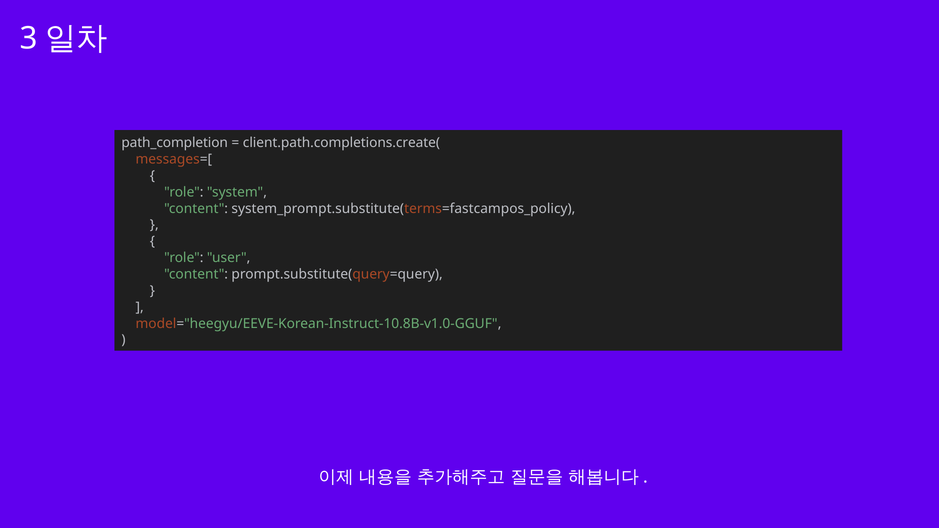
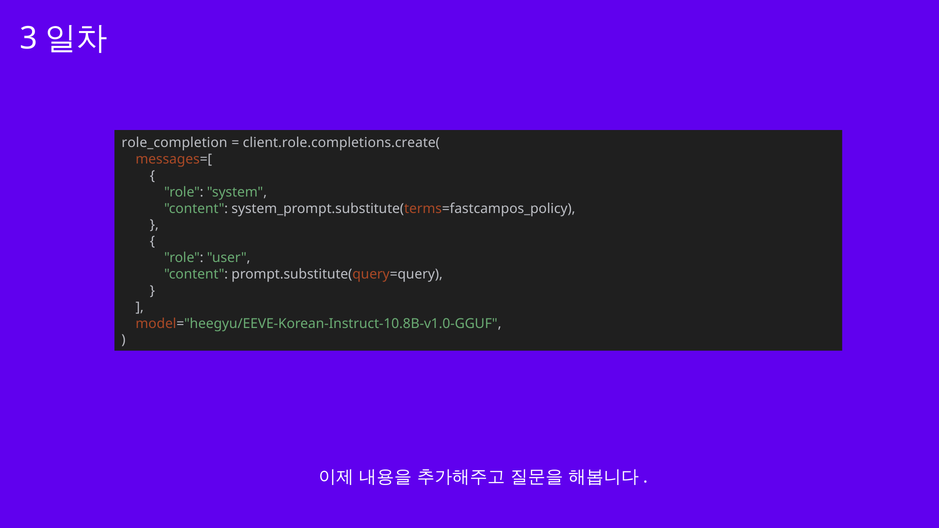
path_completion: path_completion -> role_completion (175, 143)
client.path.completions.create(: client.path.completions.create( -> client.role.completions.create( (341, 143)
